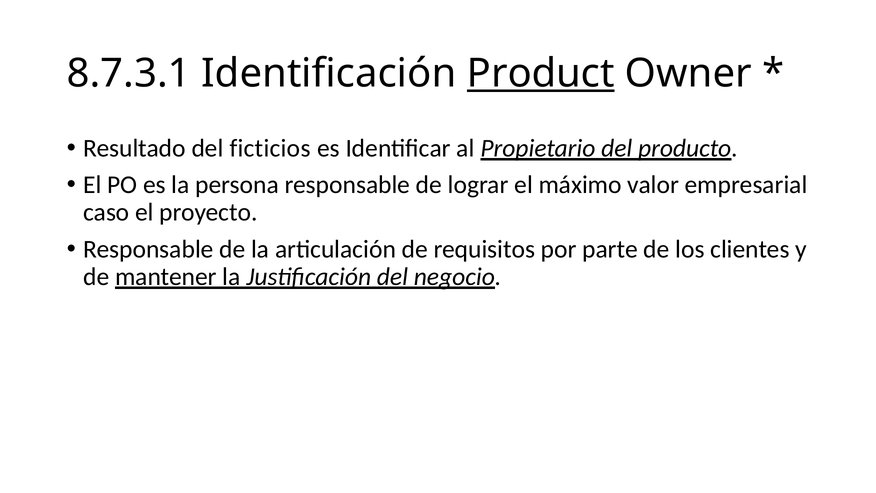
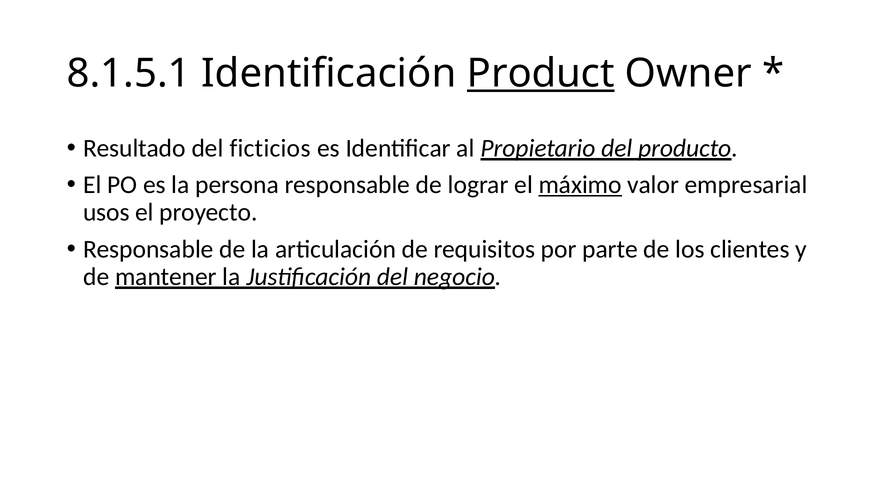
8.7.3.1: 8.7.3.1 -> 8.1.5.1 (129, 74)
máximo underline: none -> present (580, 185)
caso: caso -> usos (106, 212)
